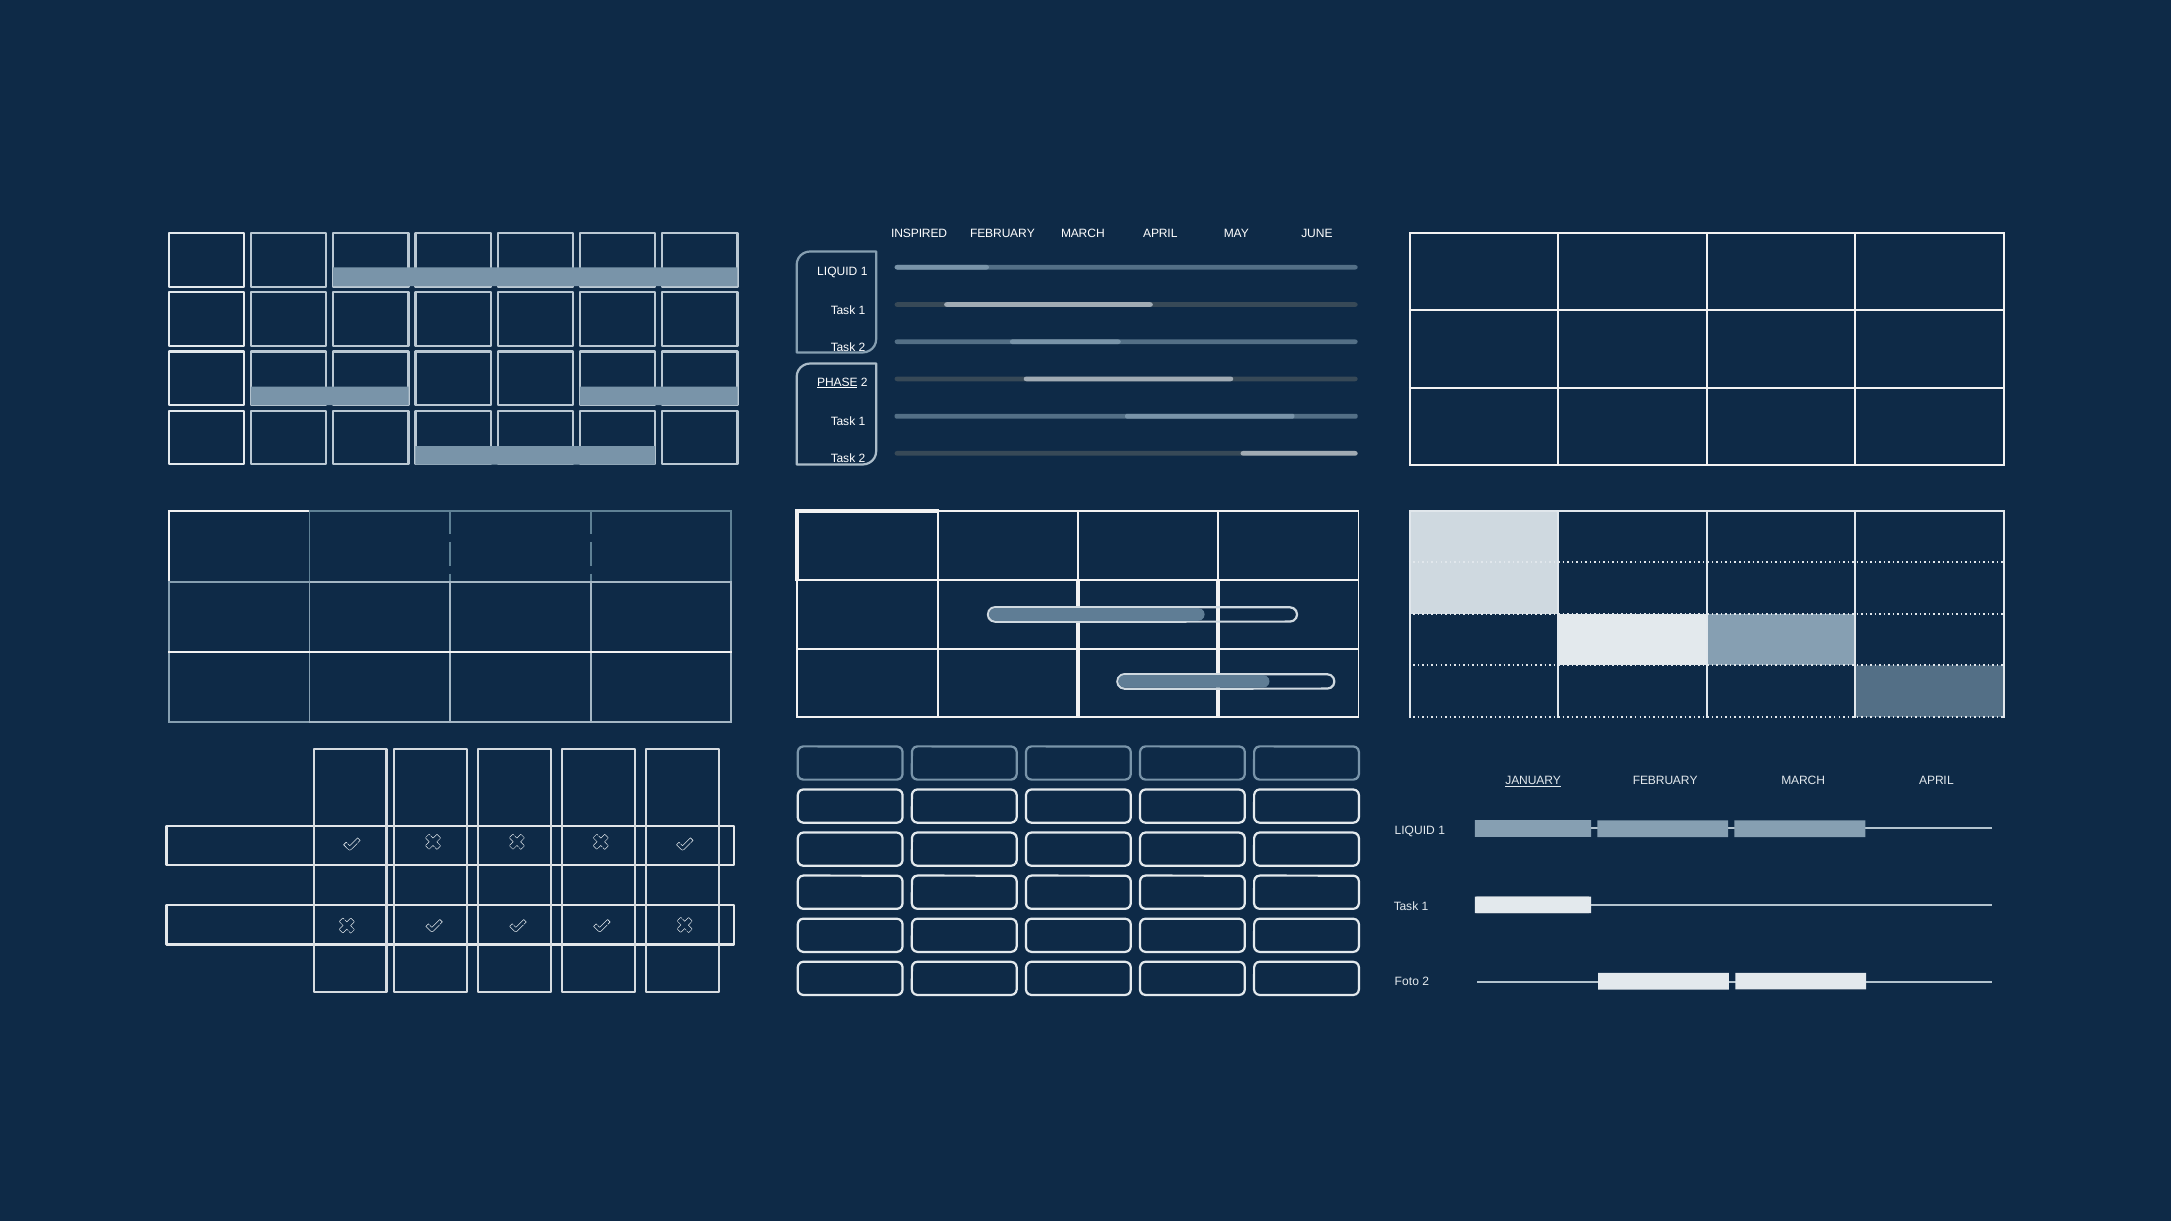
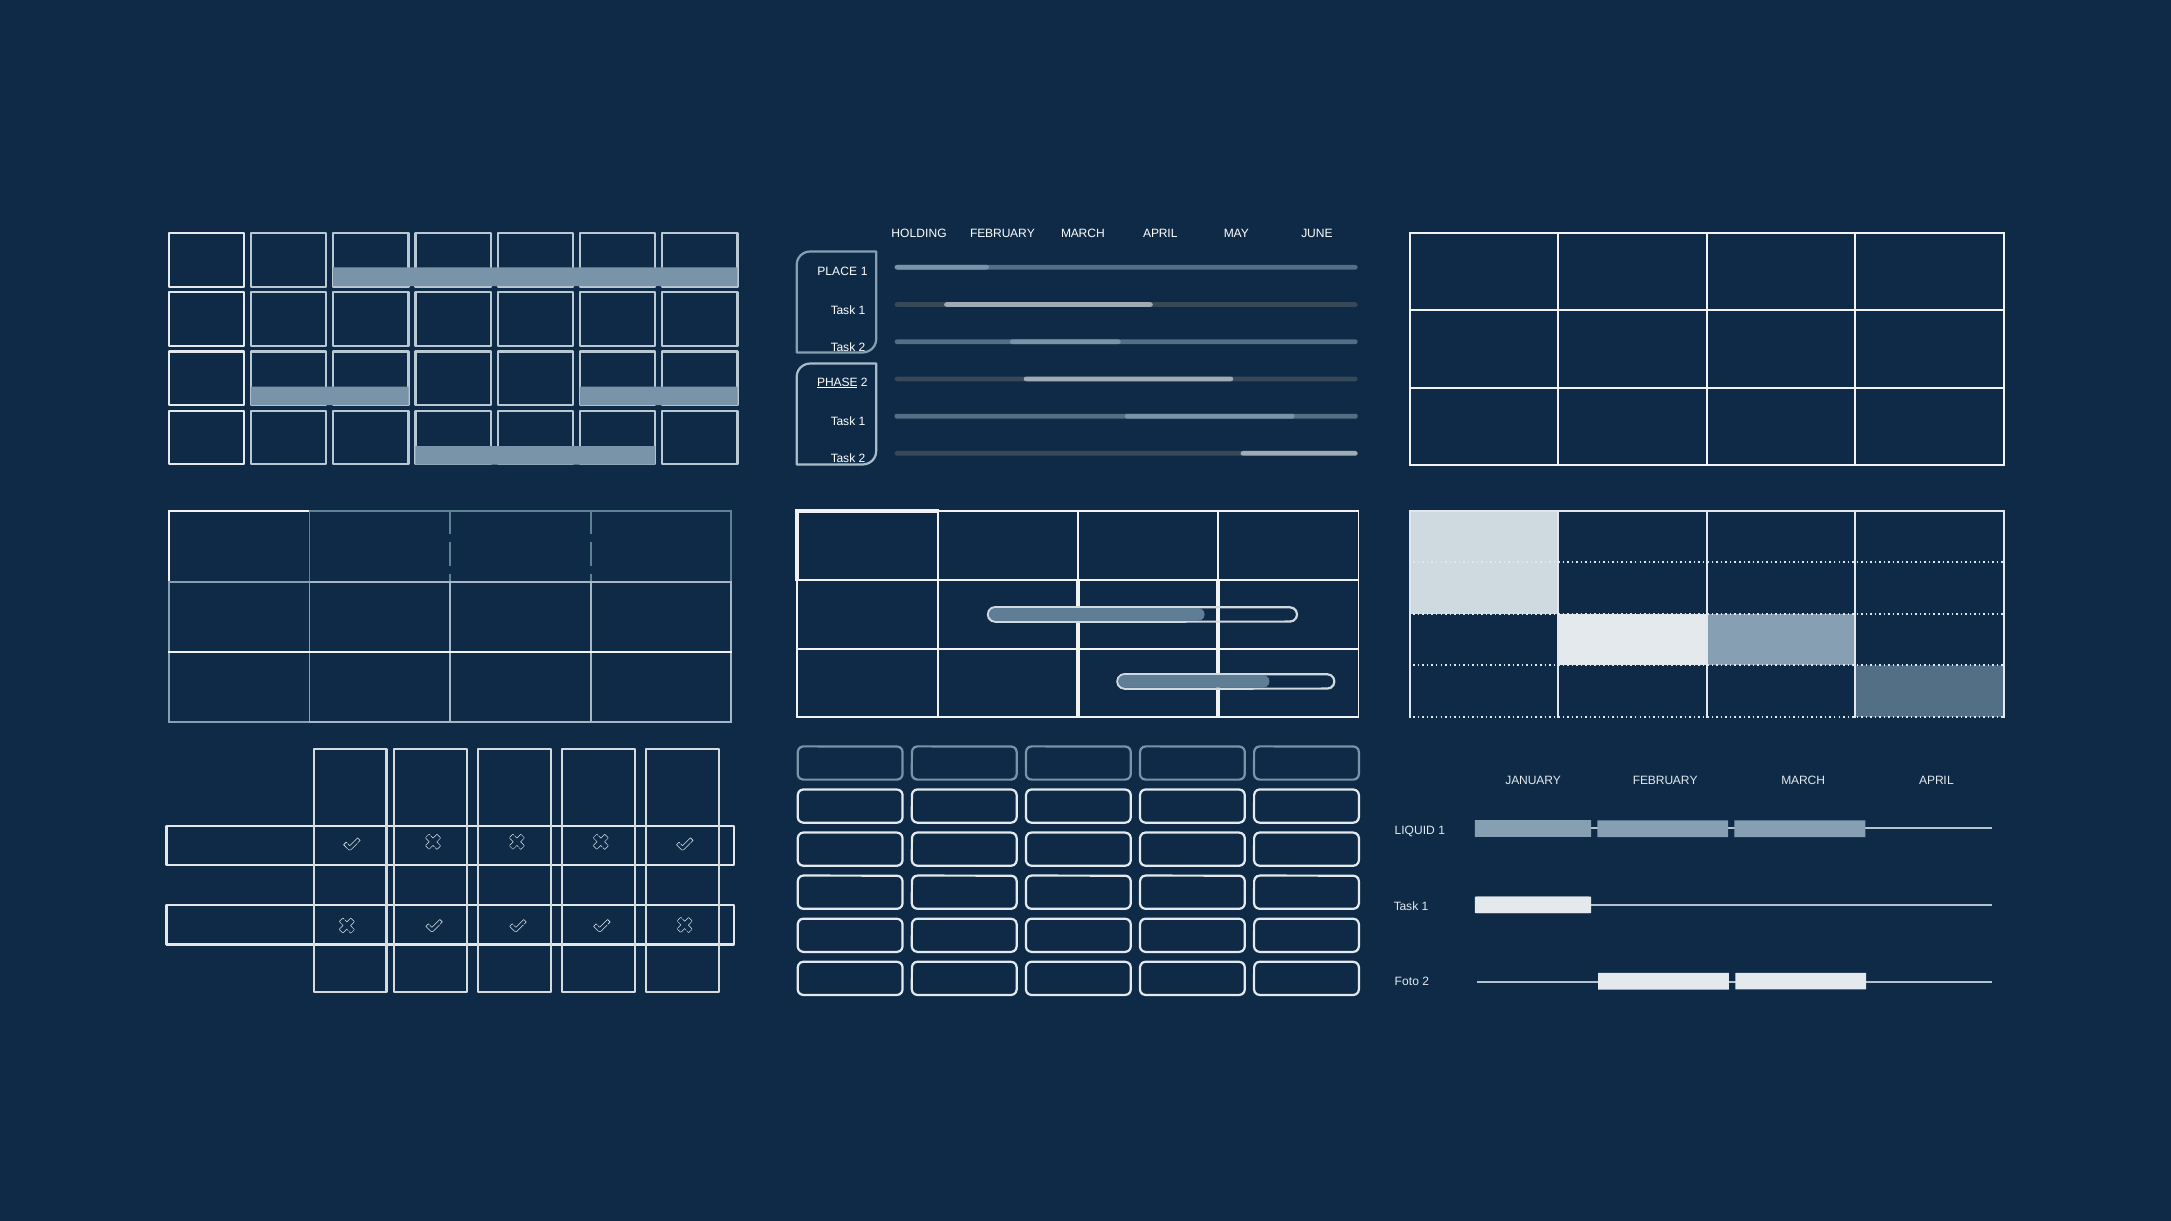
INSPIRED: INSPIRED -> HOLDING (919, 234)
LIQUID: LIQUID -> PLACE (837, 272)
JANUARY underline: present -> none (1533, 781)
